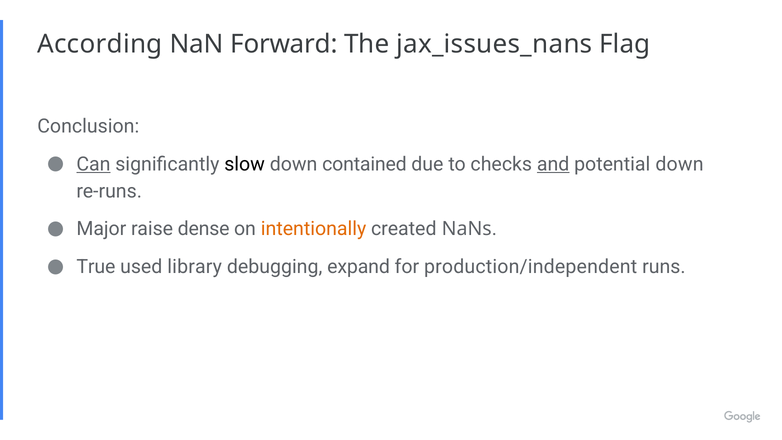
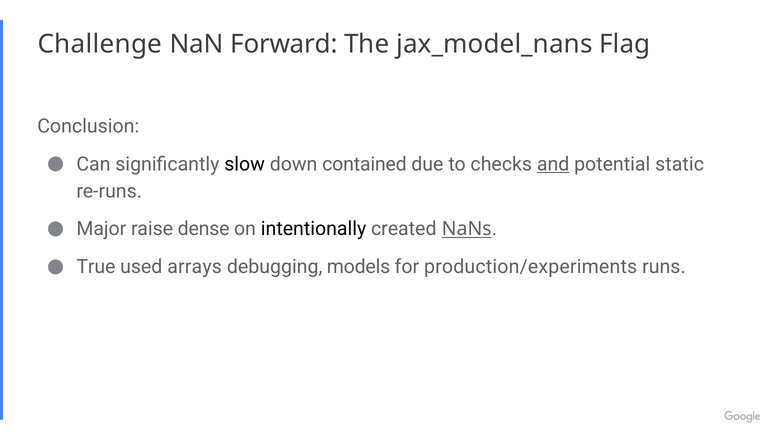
According: According -> Challenge (100, 44)
jax_issues_nans: jax_issues_nans -> jax_model_nans (494, 44)
Can underline: present -> none (93, 164)
potential down: down -> static (680, 164)
intentionally colour: orange -> black (314, 229)
NaNs underline: none -> present (467, 229)
library: library -> arrays (195, 267)
expand: expand -> models (359, 267)
production/independent: production/independent -> production/experiments (531, 267)
